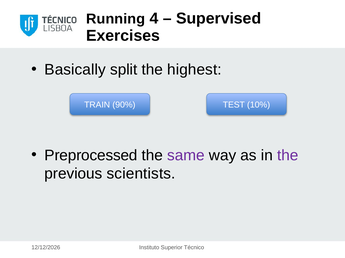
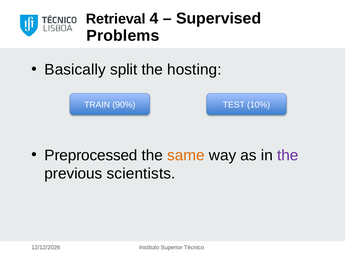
Running: Running -> Retrieval (116, 19)
Exercises: Exercises -> Problems (123, 36)
highest: highest -> hosting (194, 70)
same colour: purple -> orange (186, 156)
